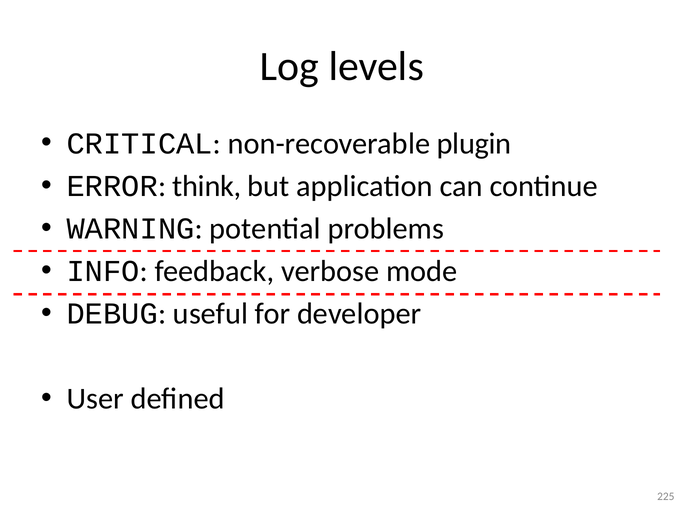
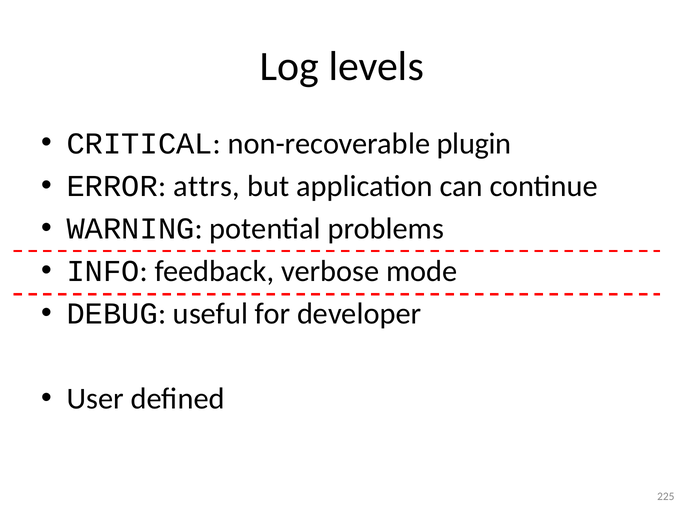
think: think -> attrs (207, 186)
